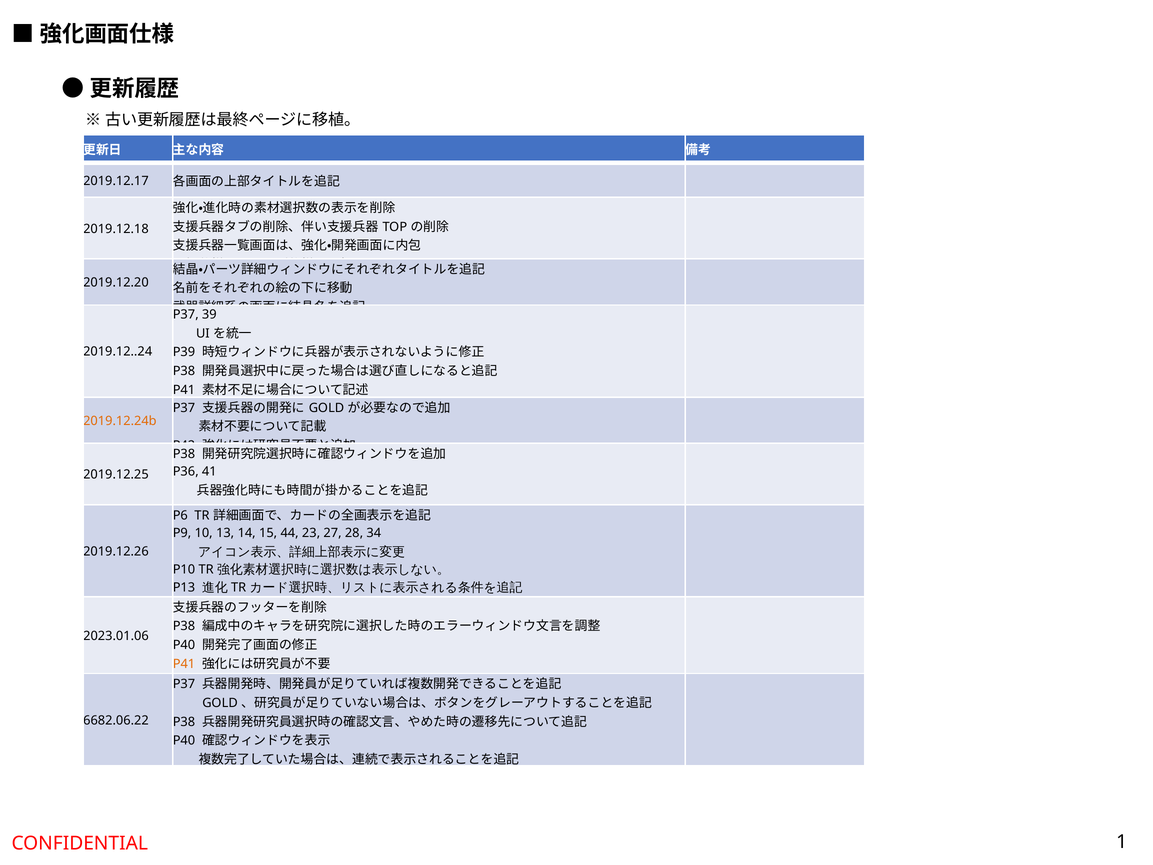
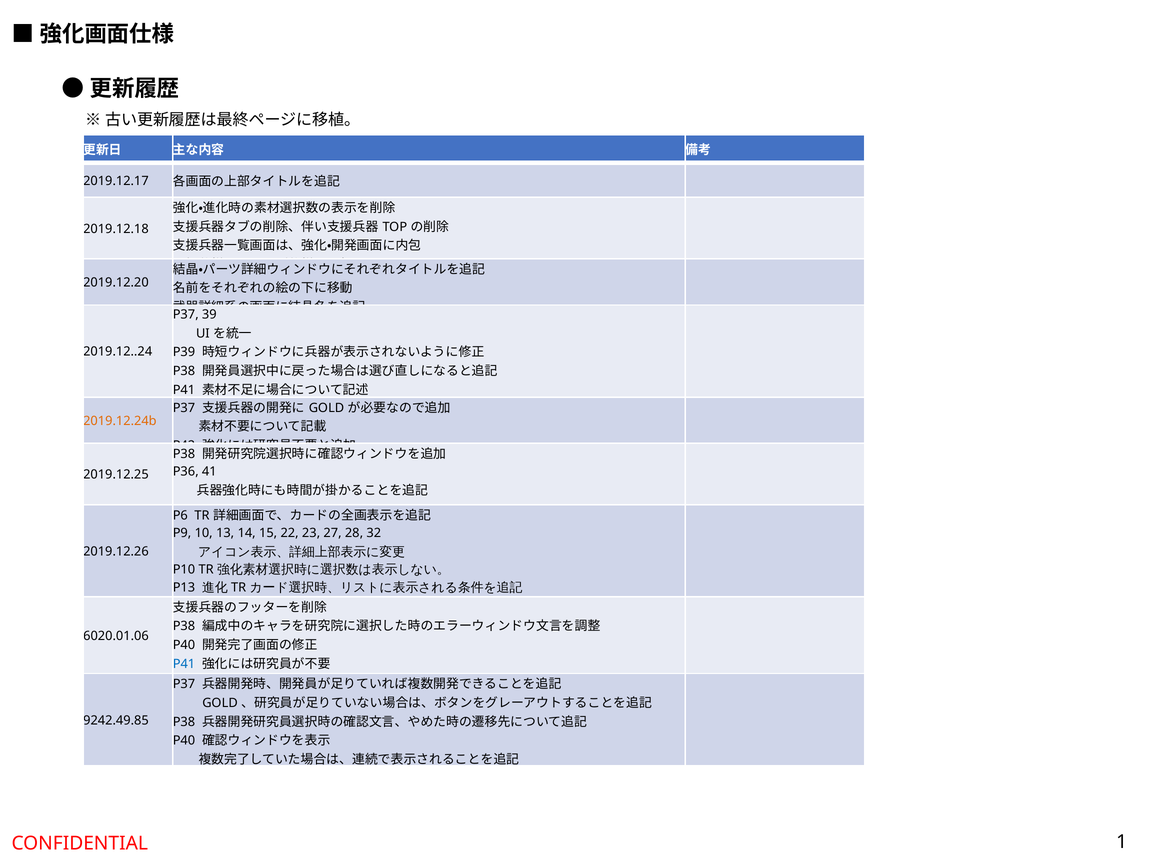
44: 44 -> 22 (290, 533)
34: 34 -> 32 (374, 533)
2023.01.06: 2023.01.06 -> 6020.01.06 (116, 636)
P41 colour: orange -> blue (184, 664)
6682.06.22: 6682.06.22 -> 9242.49.85 (116, 720)
